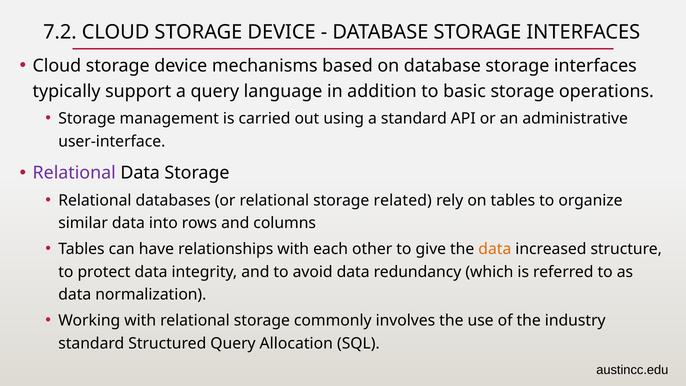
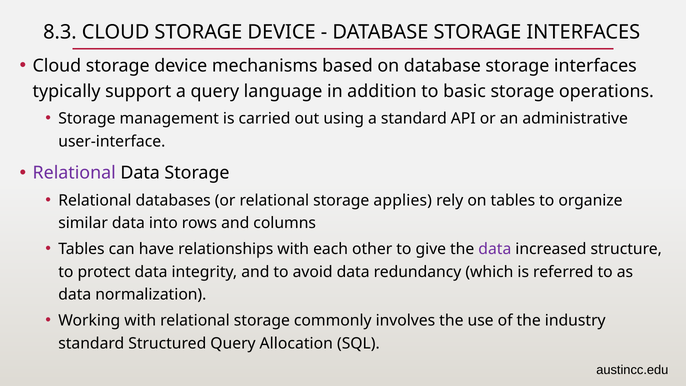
7.2: 7.2 -> 8.3 (60, 32)
related: related -> applies (403, 200)
data colour: orange -> purple (495, 249)
